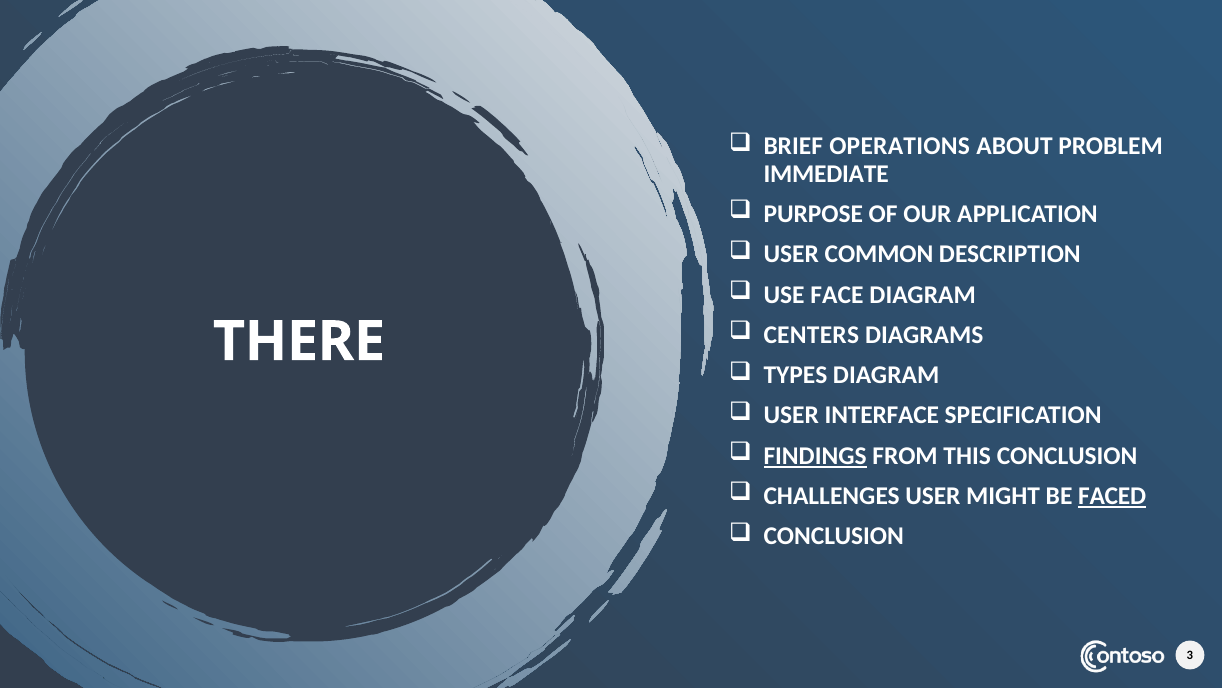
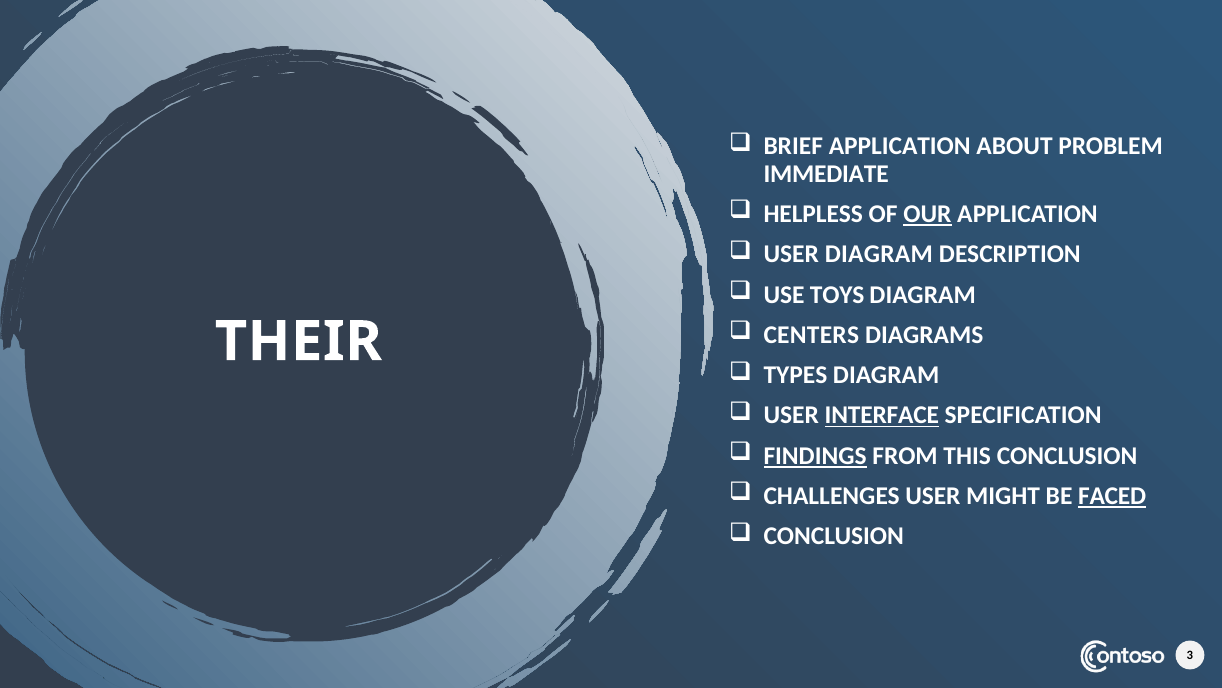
BRIEF OPERATIONS: OPERATIONS -> APPLICATION (900, 146)
PURPOSE: PURPOSE -> HELPLESS (813, 214)
OUR underline: none -> present (927, 214)
USER COMMON: COMMON -> DIAGRAM (879, 254)
FACE: FACE -> TOYS (837, 295)
THERE: THERE -> THEIR (298, 341)
INTERFACE underline: none -> present (882, 415)
